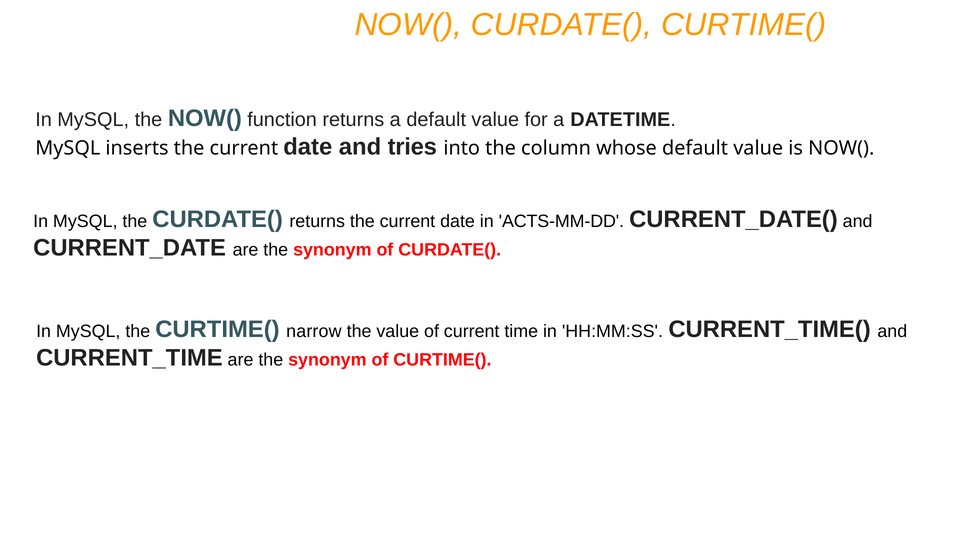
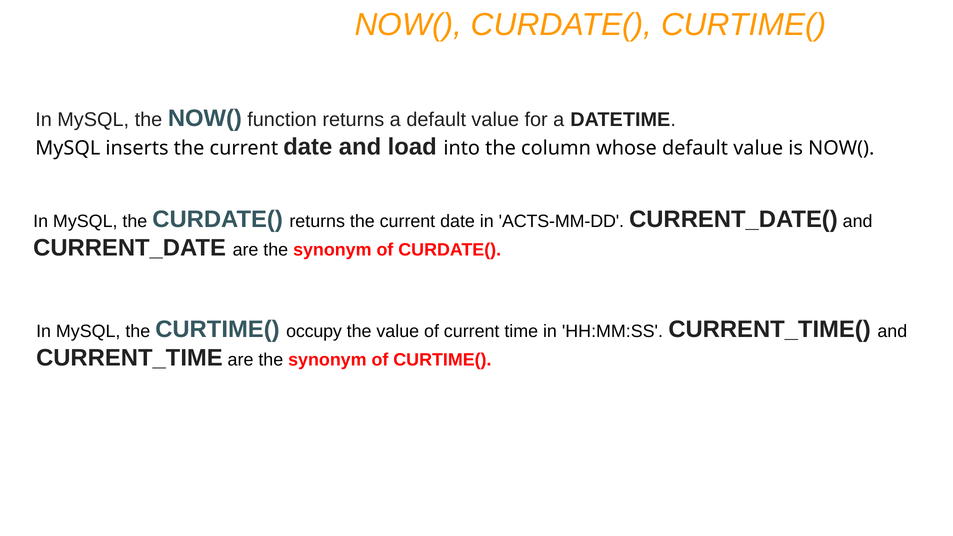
tries: tries -> load (412, 147)
narrow: narrow -> occupy (314, 331)
